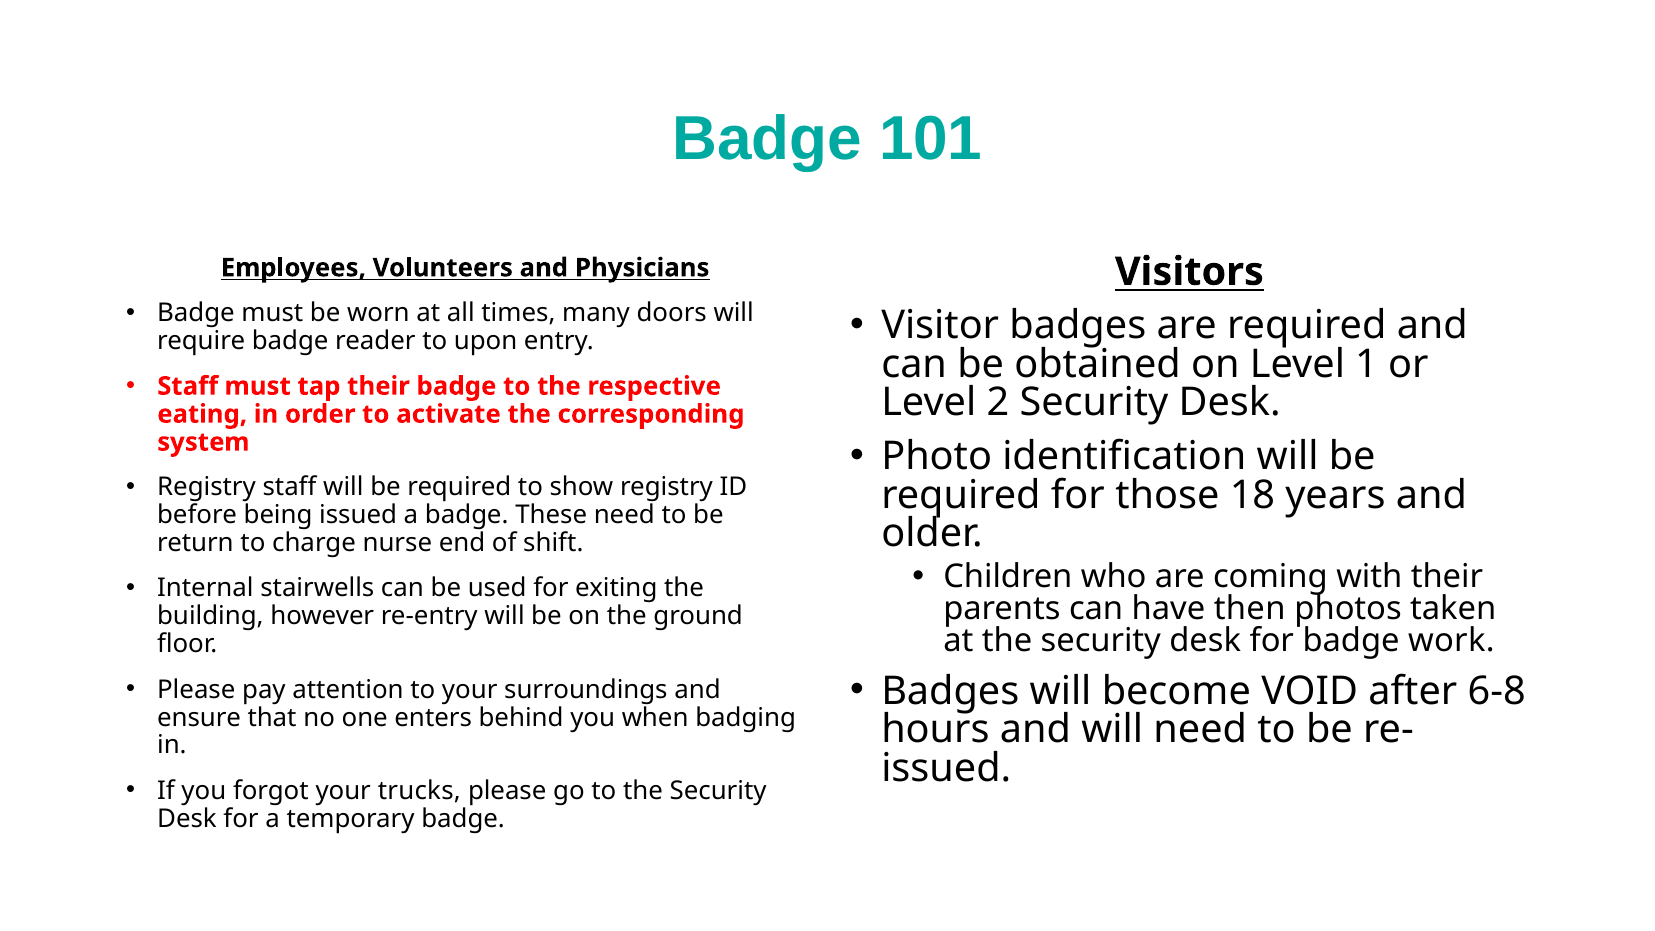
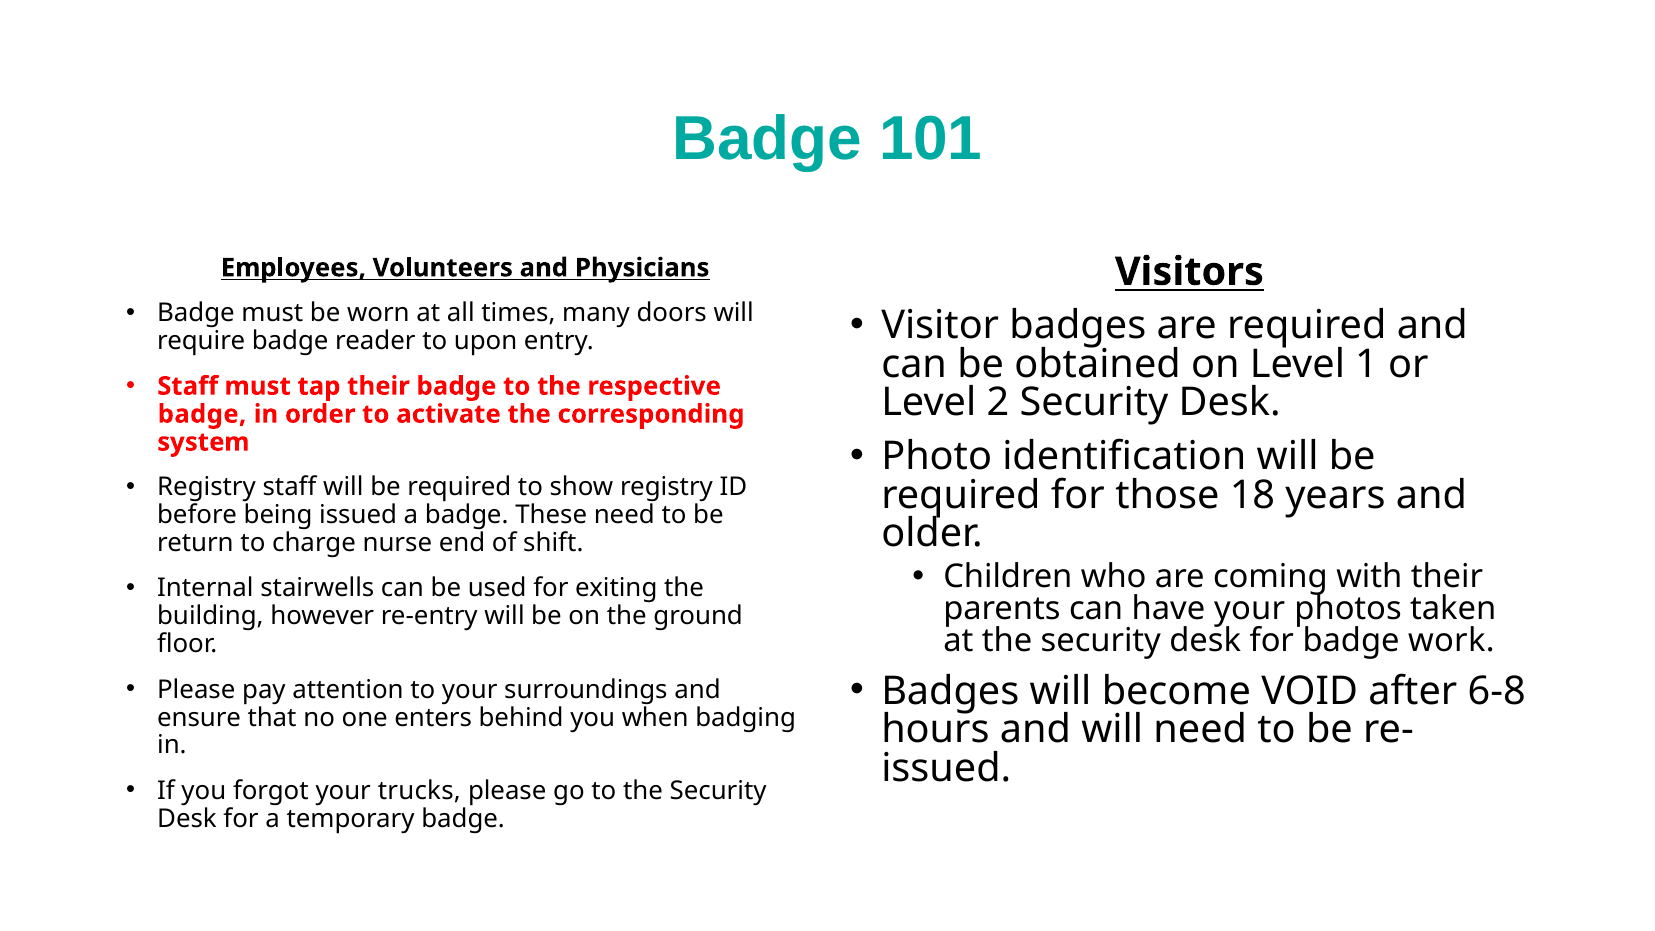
eating: eating -> badge (202, 414)
have then: then -> your (1250, 609)
